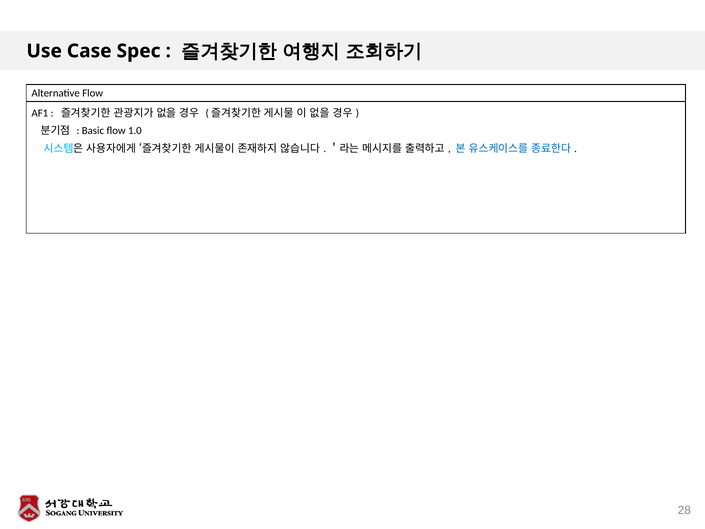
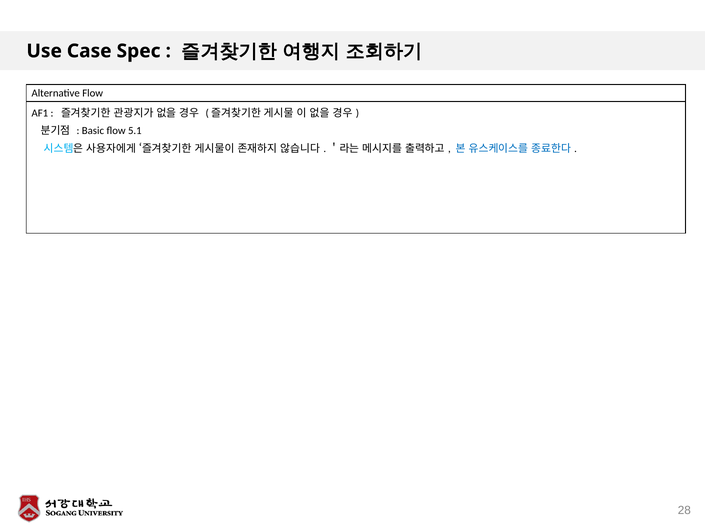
1.0: 1.0 -> 5.1 (135, 131)
